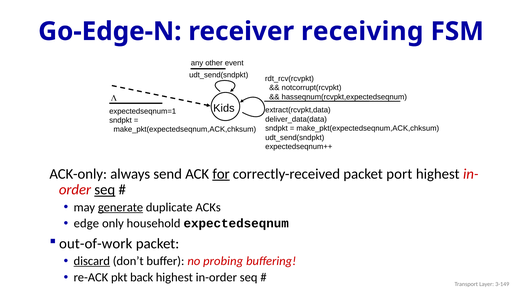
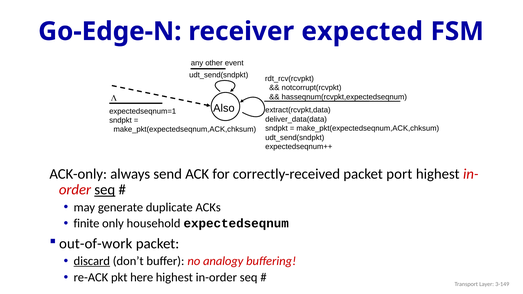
receiving: receiving -> expected (362, 31)
Kids: Kids -> Also (224, 108)
for underline: present -> none (221, 174)
generate underline: present -> none (121, 207)
edge: edge -> finite (86, 224)
probing: probing -> analogy (223, 261)
back: back -> here (142, 277)
